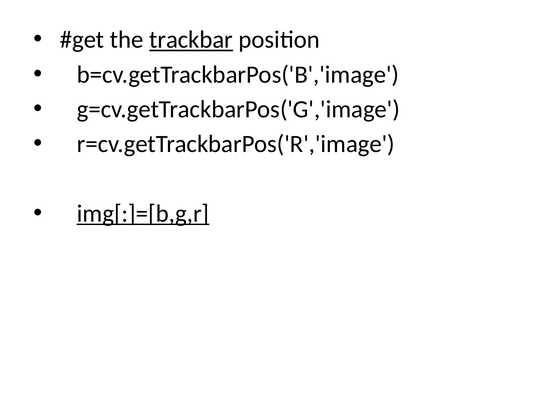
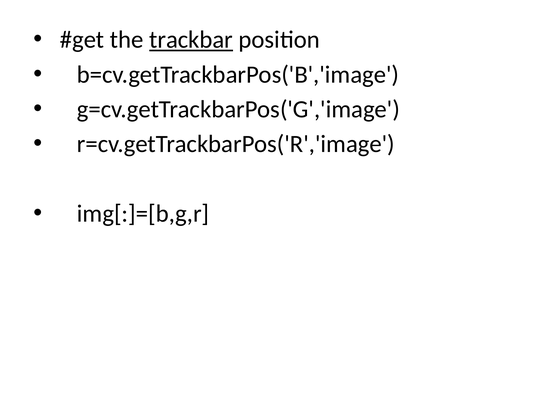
img[:]=[b,g,r underline: present -> none (143, 213)
